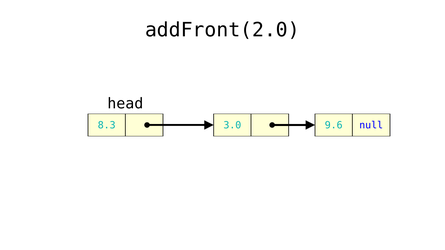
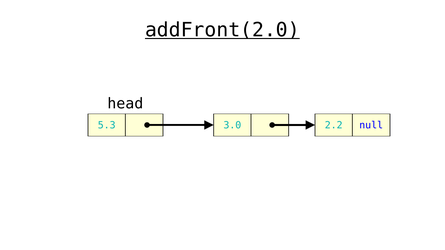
addFront(2.0 underline: none -> present (222, 30)
8.3: 8.3 -> 5.3 (107, 125)
9.6: 9.6 -> 2.2 (334, 125)
